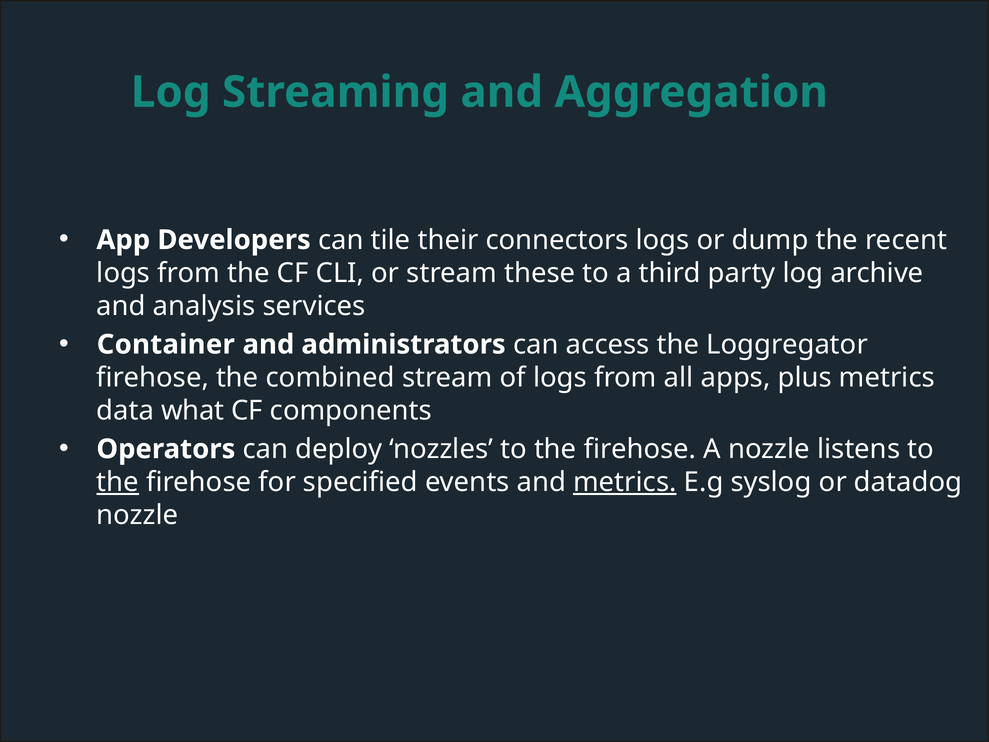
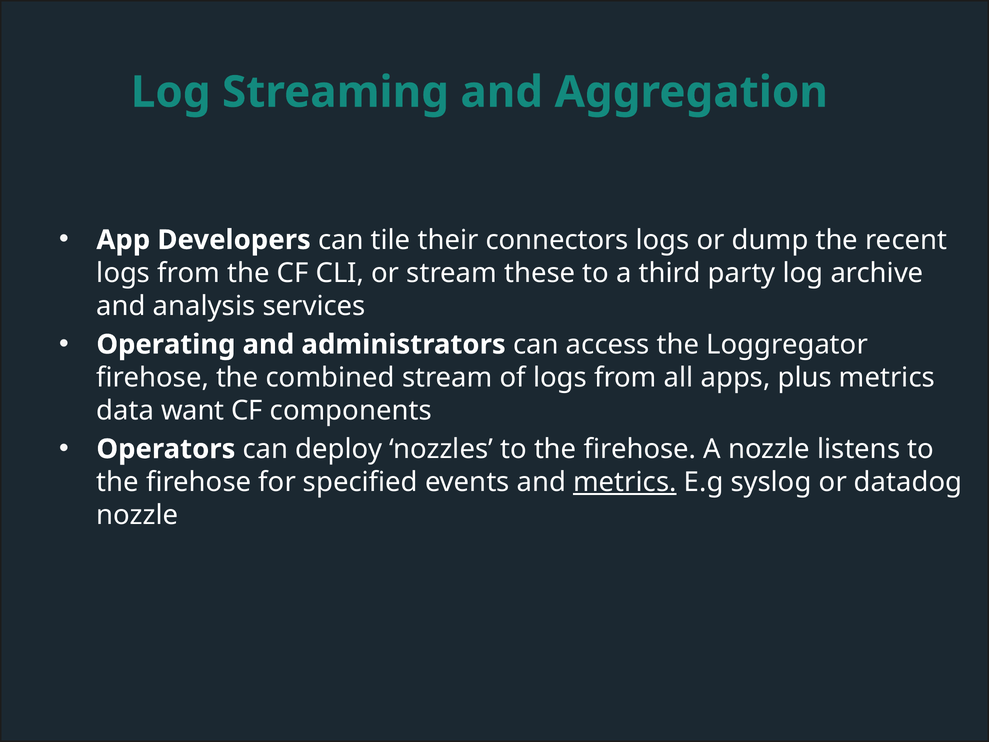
Container: Container -> Operating (166, 344)
what: what -> want (193, 410)
the underline: present -> none (118, 482)
